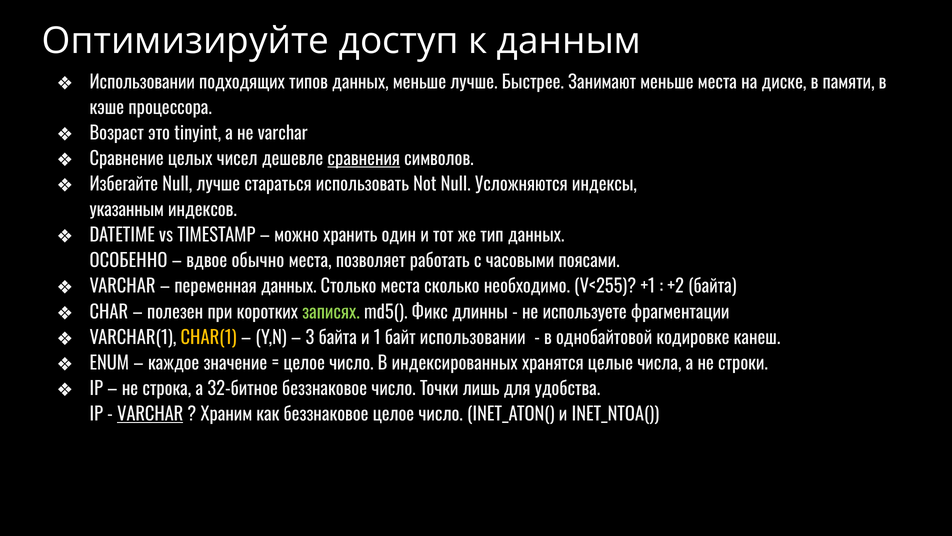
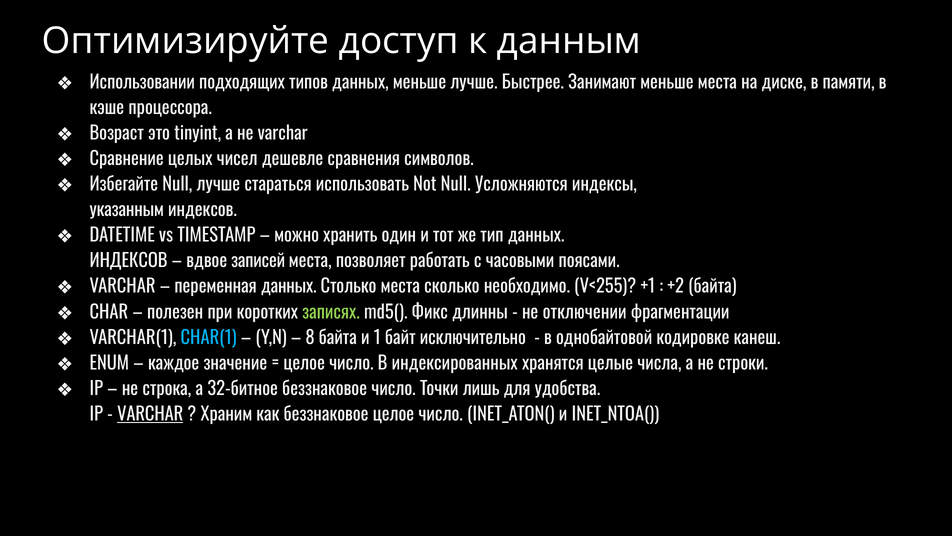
сравнения underline: present -> none (364, 159)
ОСОБЕННО: ОСОБЕННО -> ИНДЕКСОВ (129, 261)
обычно: обычно -> записей (258, 261)
используете: используете -> отключении (585, 312)
CHAR(1 colour: yellow -> light blue (209, 338)
3: 3 -> 8 (310, 338)
байт использовании: использовании -> исключительно (473, 338)
